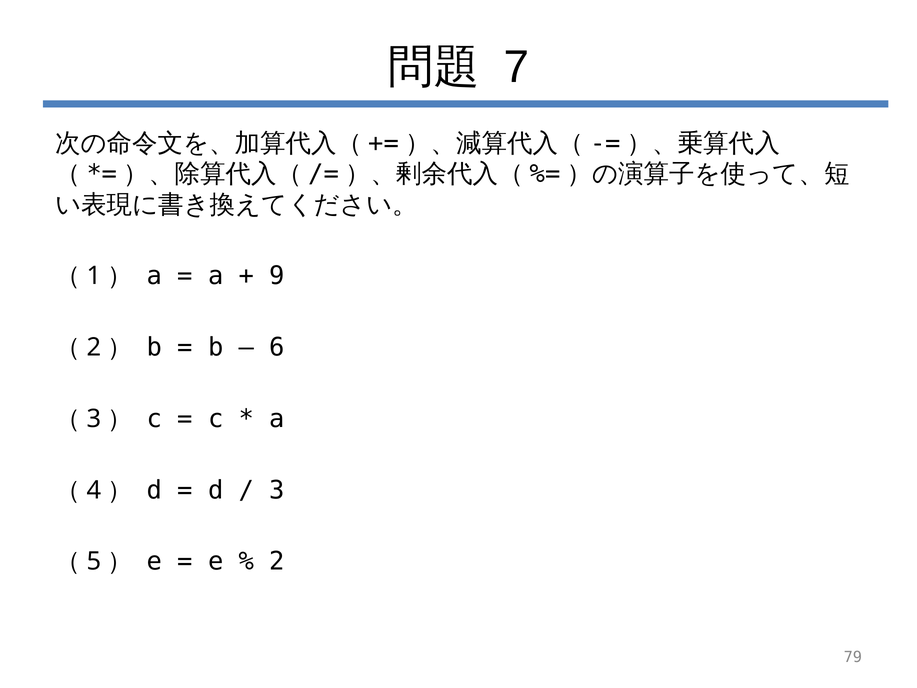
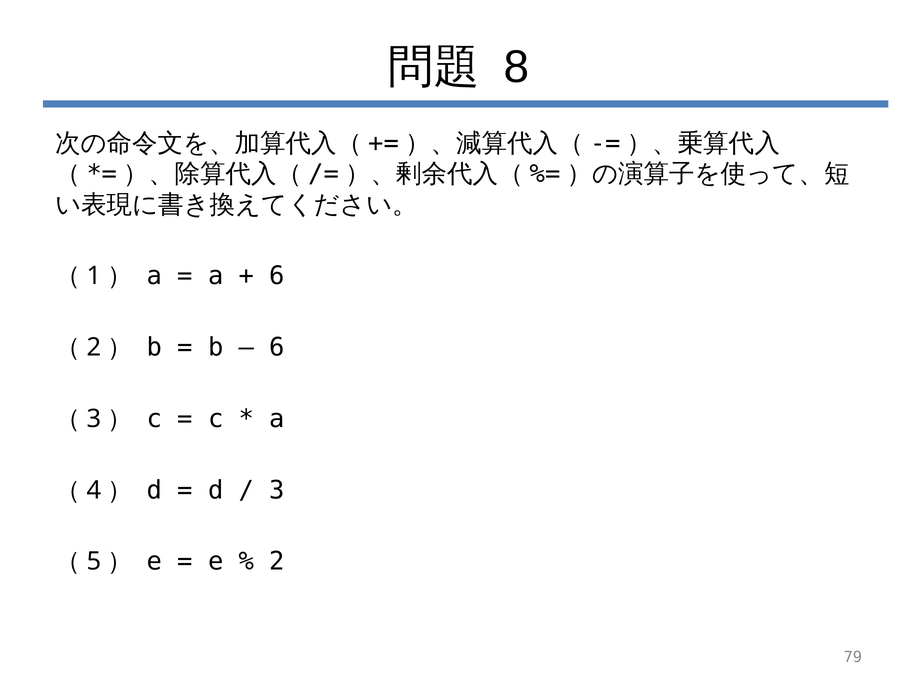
7: 7 -> 8 (517, 67)
9: 9 -> 6 (277, 276)
